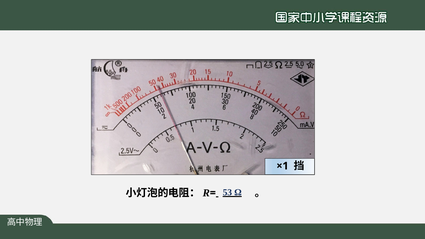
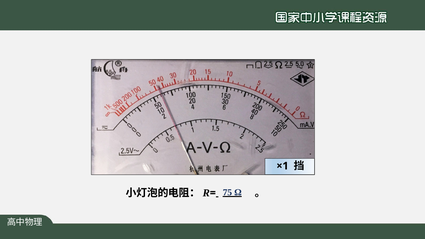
53: 53 -> 75 (227, 193)
